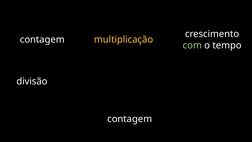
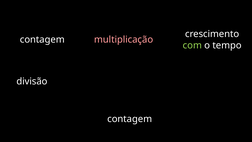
multiplicação colour: yellow -> pink (124, 40)
